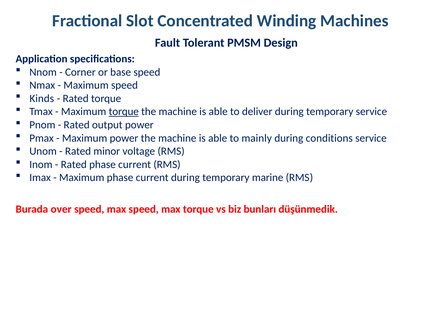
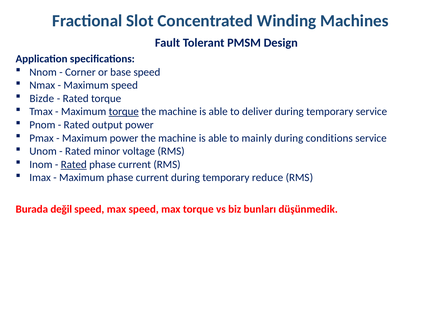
Kinds: Kinds -> Bizde (42, 98)
Rated underline: none -> present (74, 164)
marine: marine -> reduce (268, 178)
over: over -> değil (61, 209)
